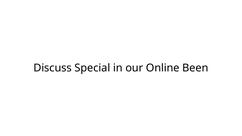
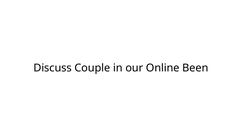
Special: Special -> Couple (92, 68)
